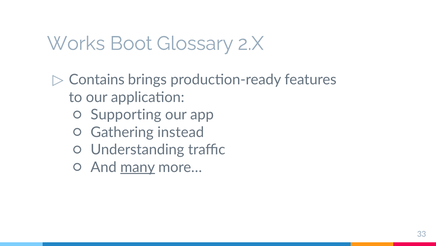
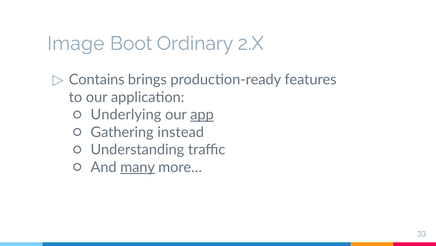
Works: Works -> Image (76, 43)
Glossary: Glossary -> Ordinary (195, 43)
Supporting: Supporting -> Underlying (126, 114)
app underline: none -> present (202, 114)
